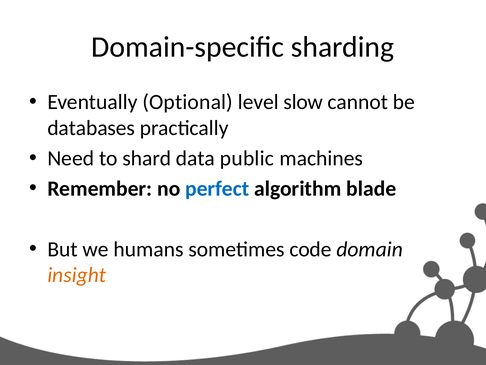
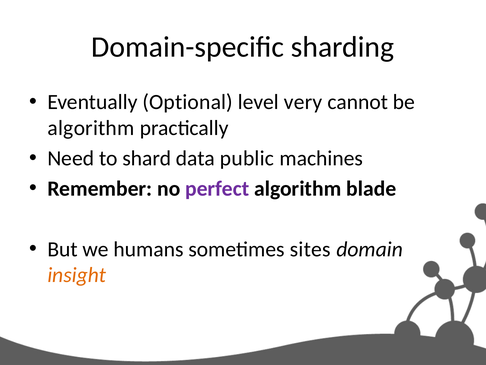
slow: slow -> very (303, 102)
databases: databases -> algorithm (91, 128)
perfect colour: blue -> purple (217, 188)
code: code -> sites (310, 249)
